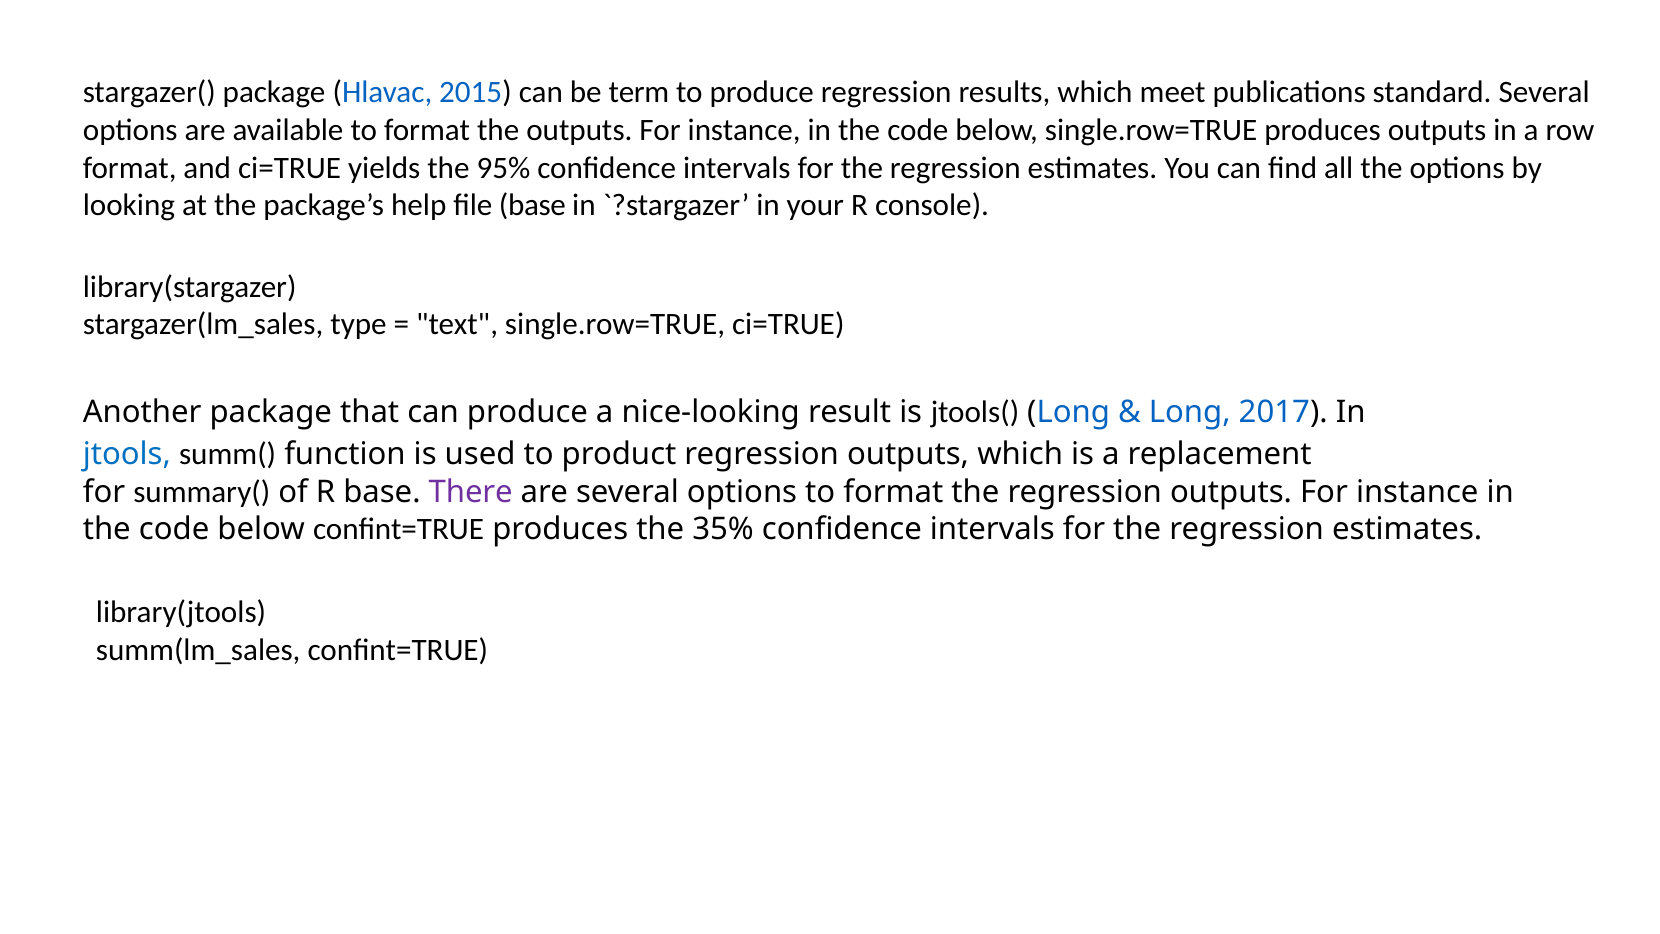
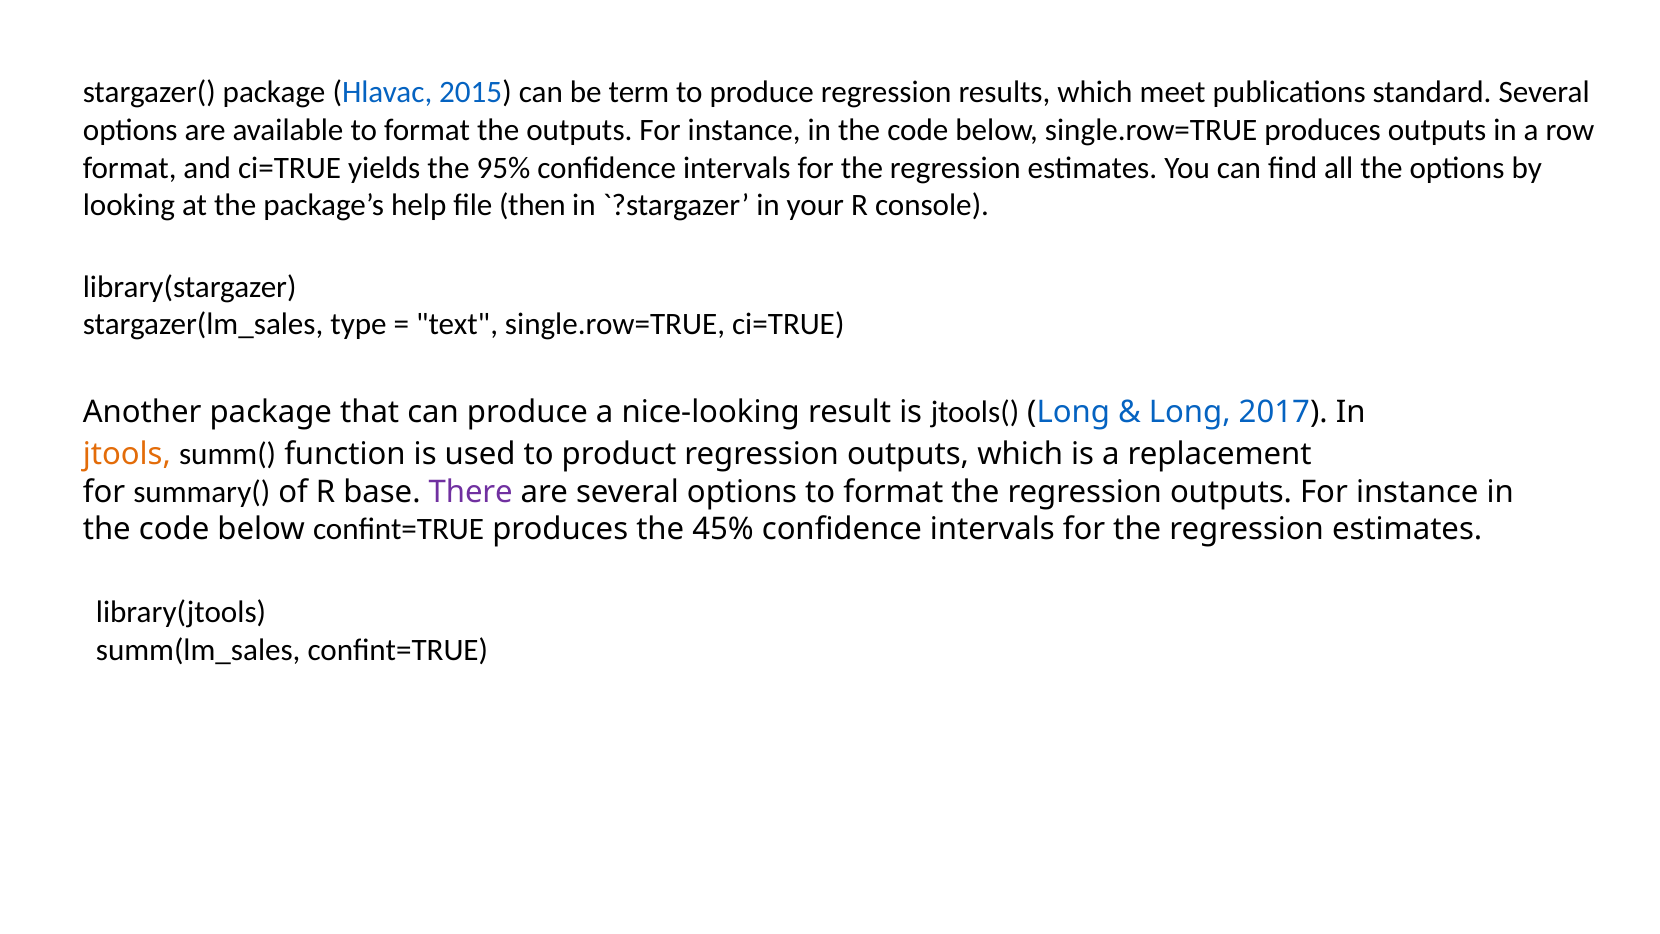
file base: base -> then (532, 205)
jtools colour: blue -> orange (127, 454)
35%: 35% -> 45% (723, 529)
